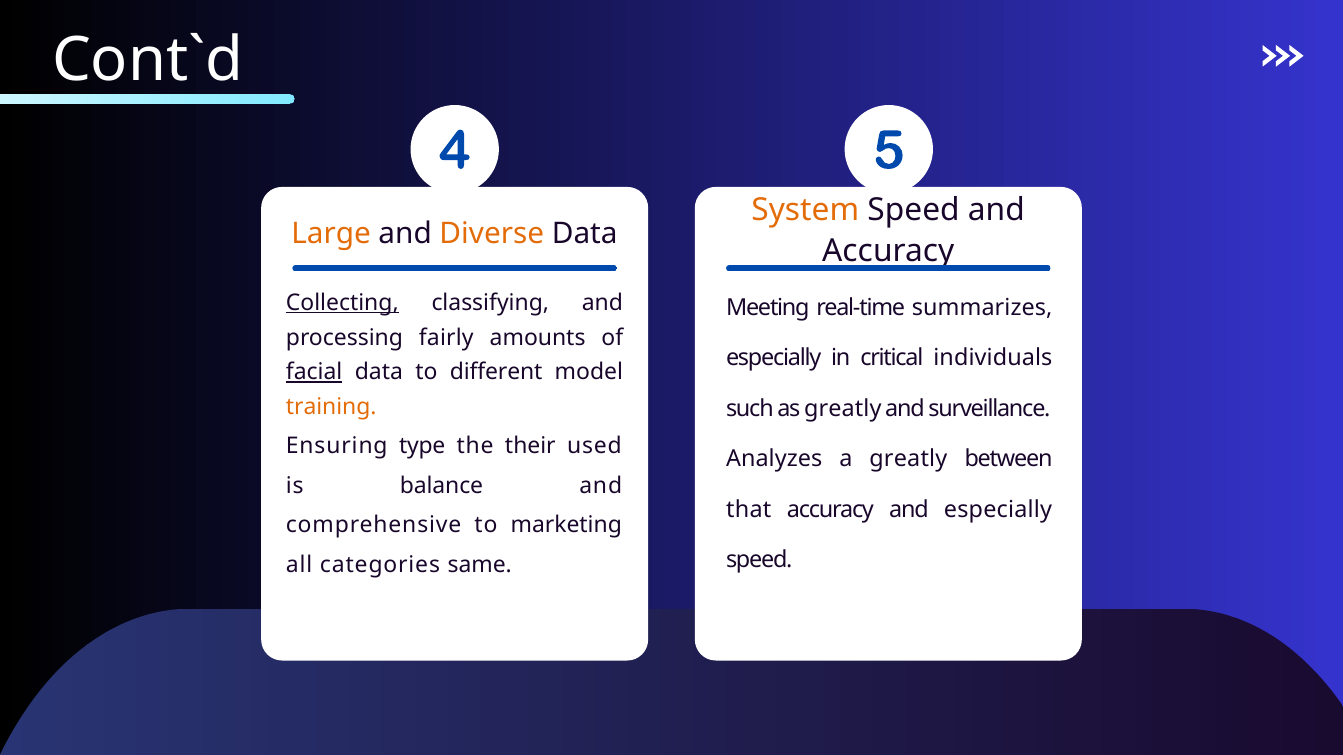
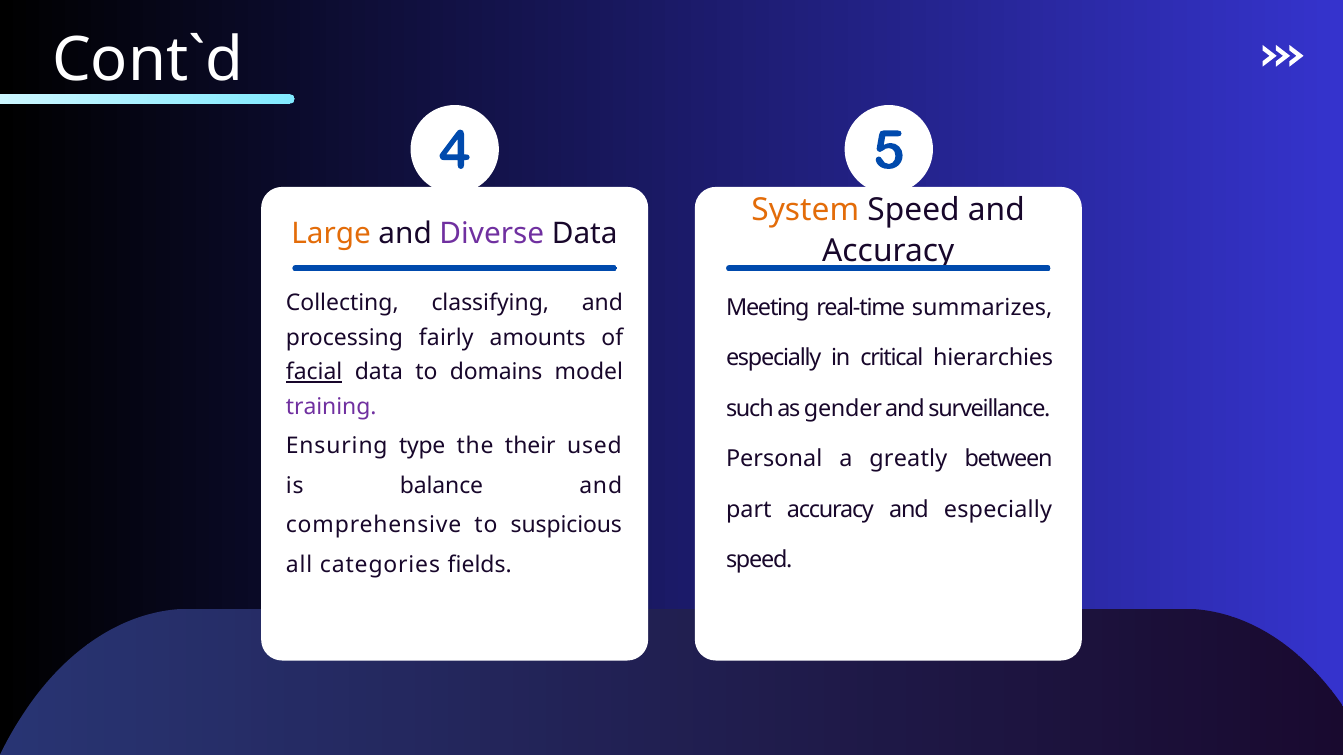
Diverse colour: orange -> purple (492, 234)
Collecting underline: present -> none (342, 303)
individuals: individuals -> hierarchies (993, 358)
different: different -> domains (496, 372)
training colour: orange -> purple (331, 407)
as greatly: greatly -> gender (843, 409)
Analyzes: Analyzes -> Personal (774, 459)
that: that -> part (749, 510)
marketing: marketing -> suspicious (566, 526)
same: same -> fields (480, 565)
